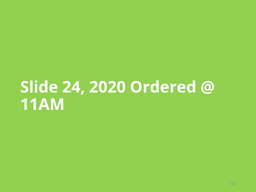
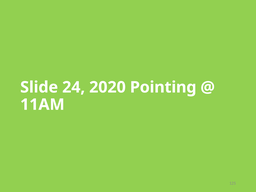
Ordered: Ordered -> Pointing (163, 87)
